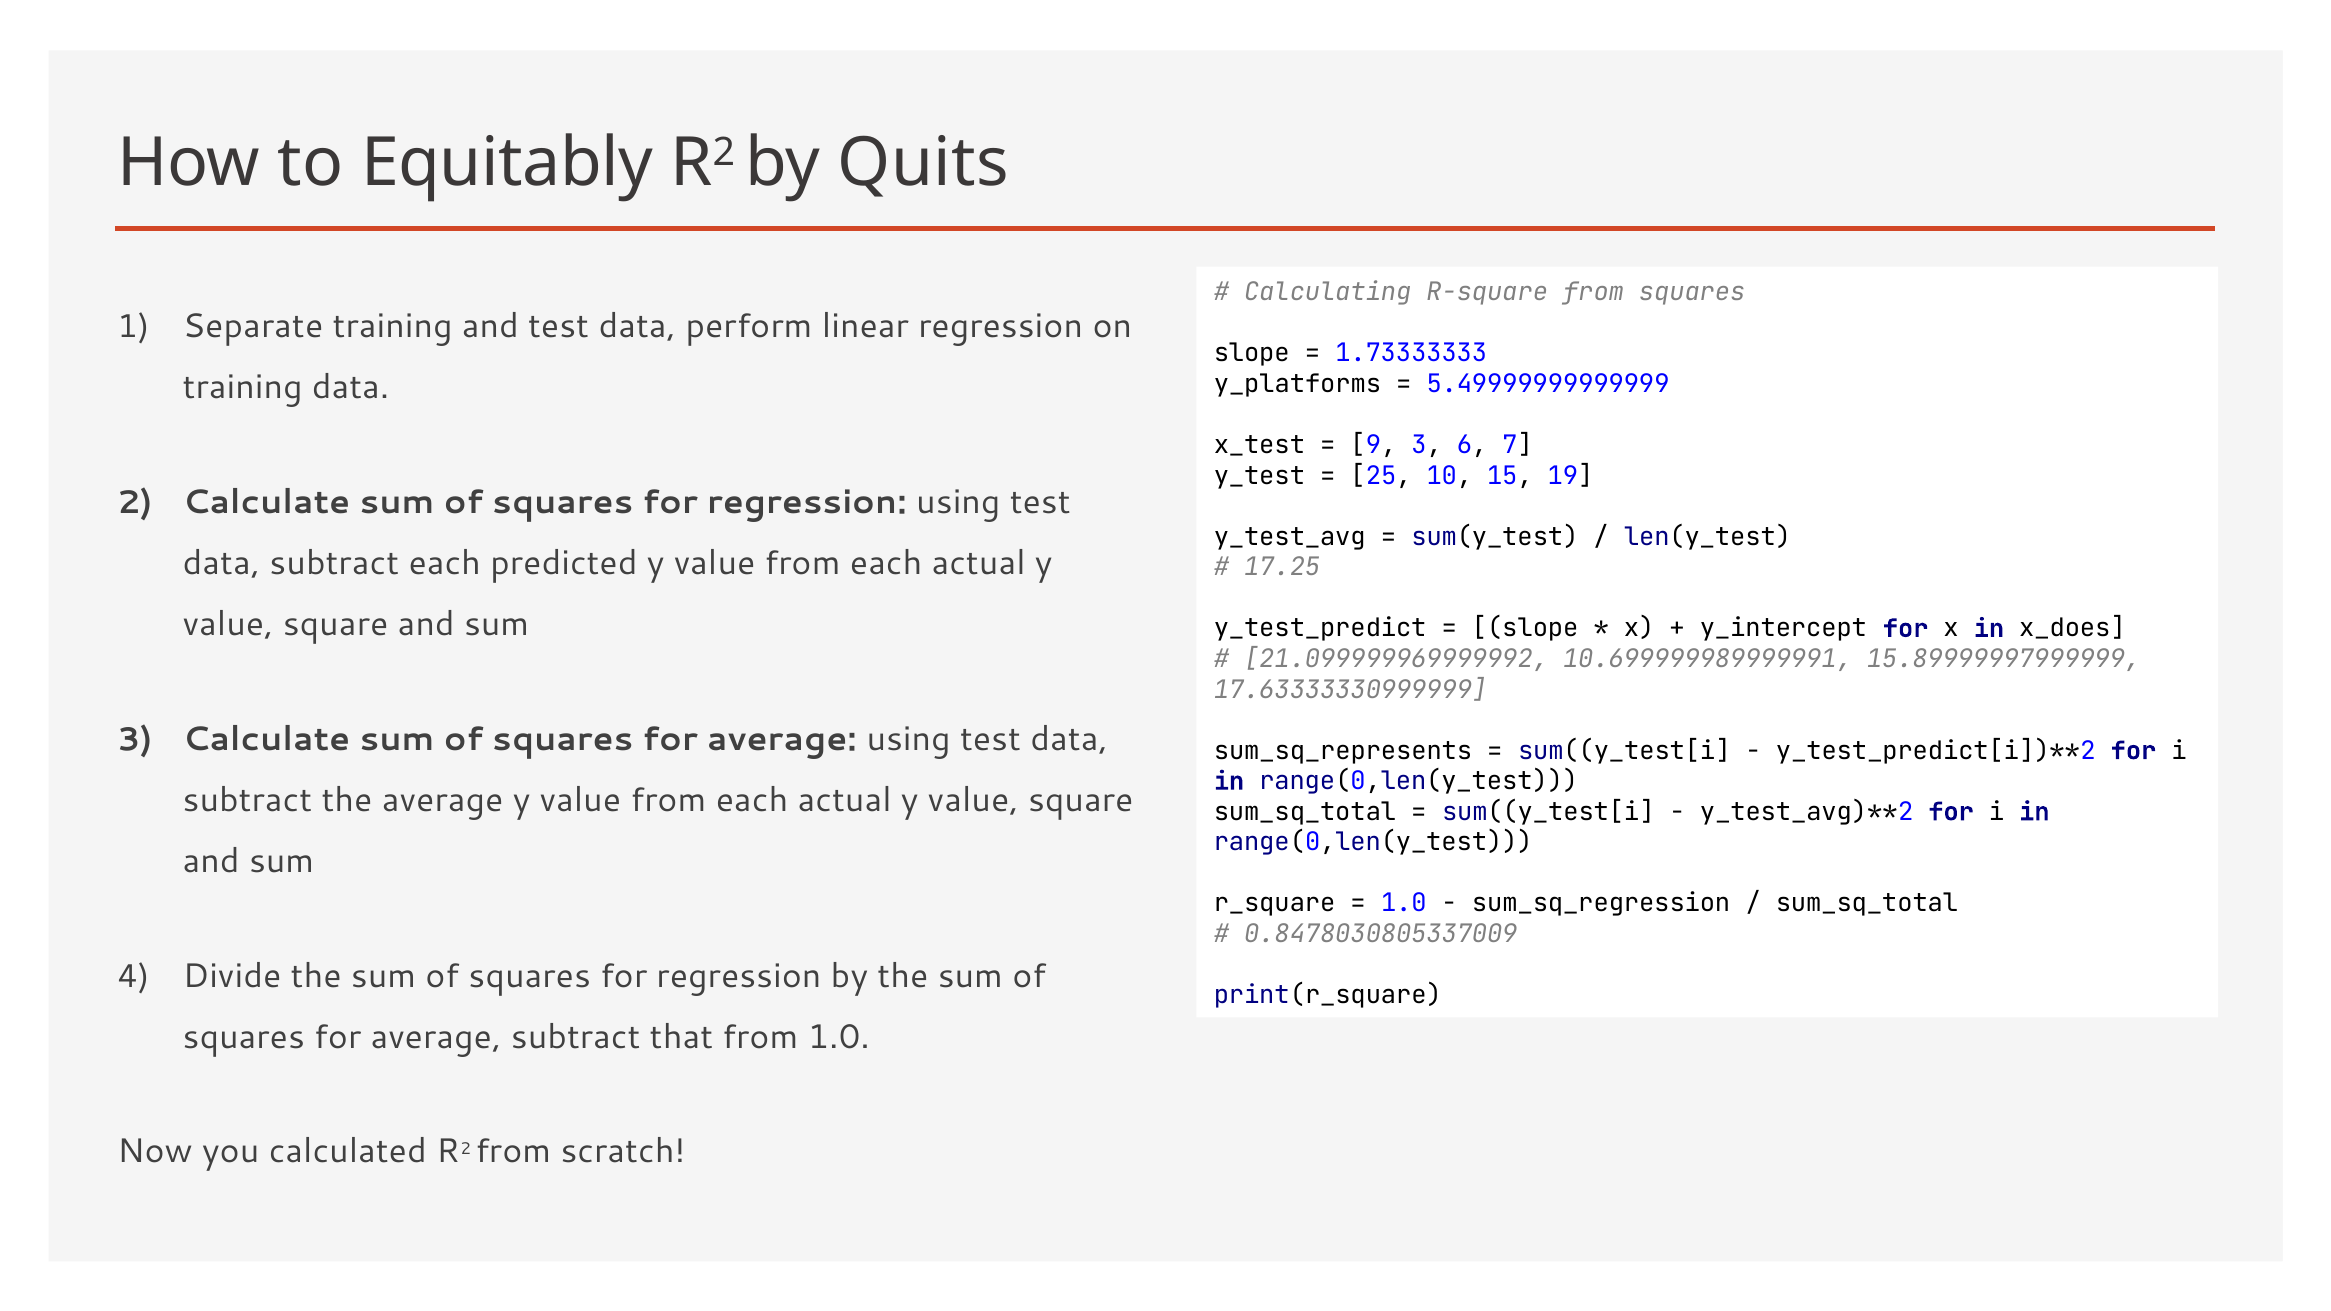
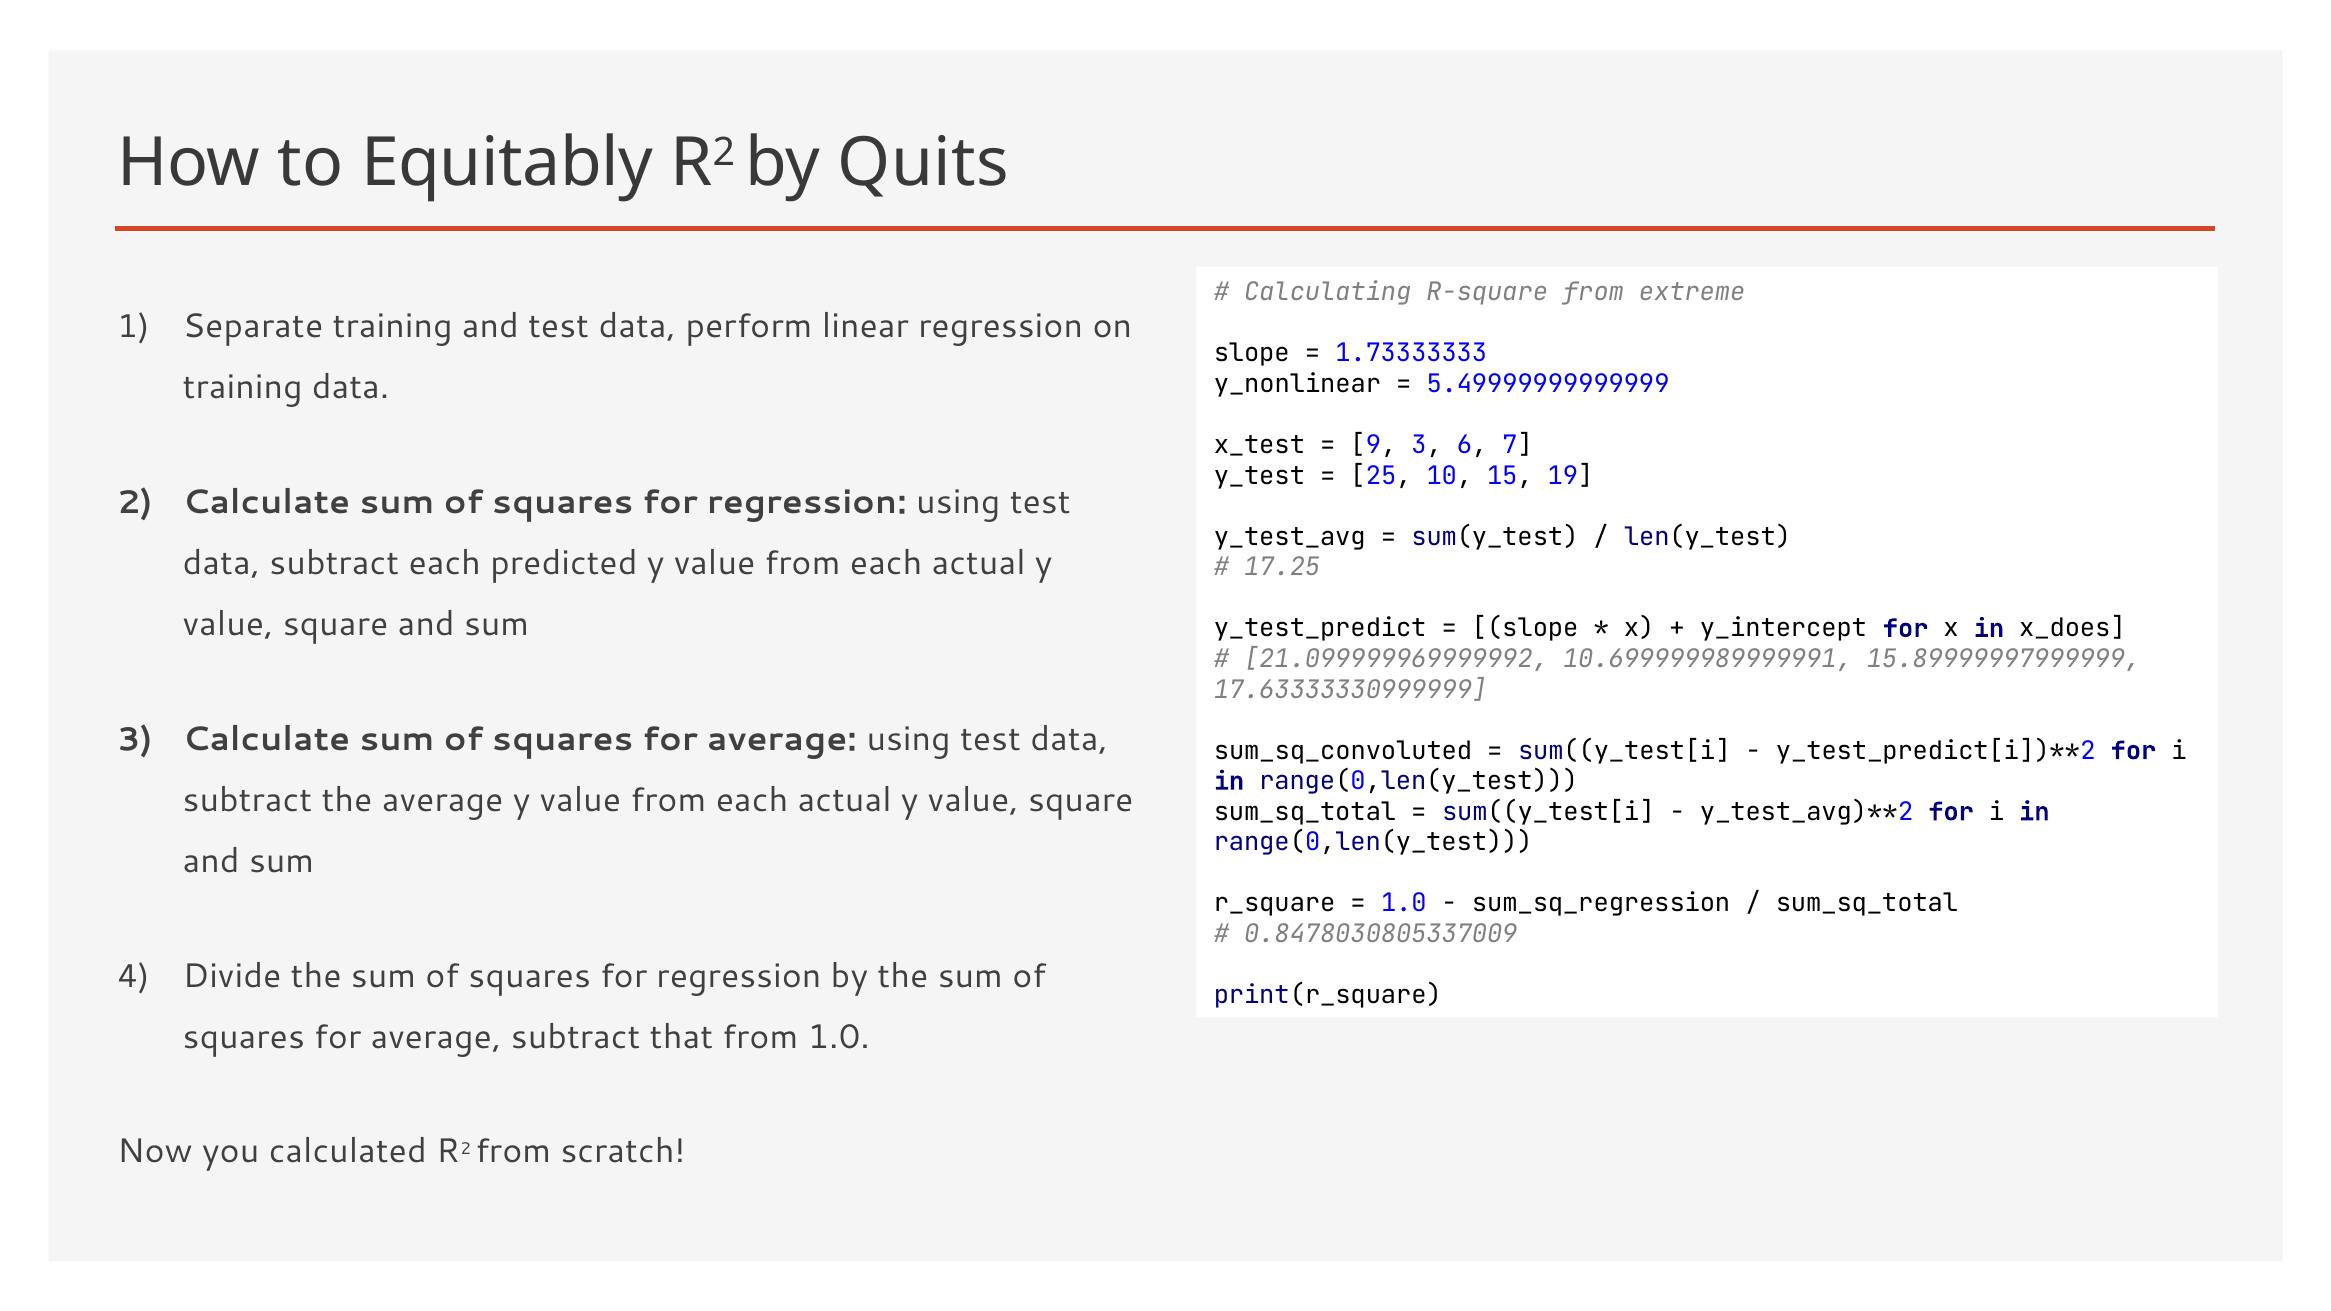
from squares: squares -> extreme (1692, 292)
y_platforms: y_platforms -> y_nonlinear (1297, 384)
sum_sq_represents: sum_sq_represents -> sum_sq_convoluted (1343, 751)
